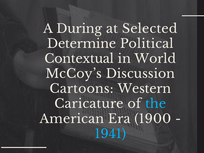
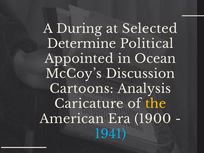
Contextual: Contextual -> Appointed (79, 59)
World: World -> Ocean (155, 59)
Western: Western -> Analysis (144, 89)
the colour: light blue -> yellow (156, 104)
